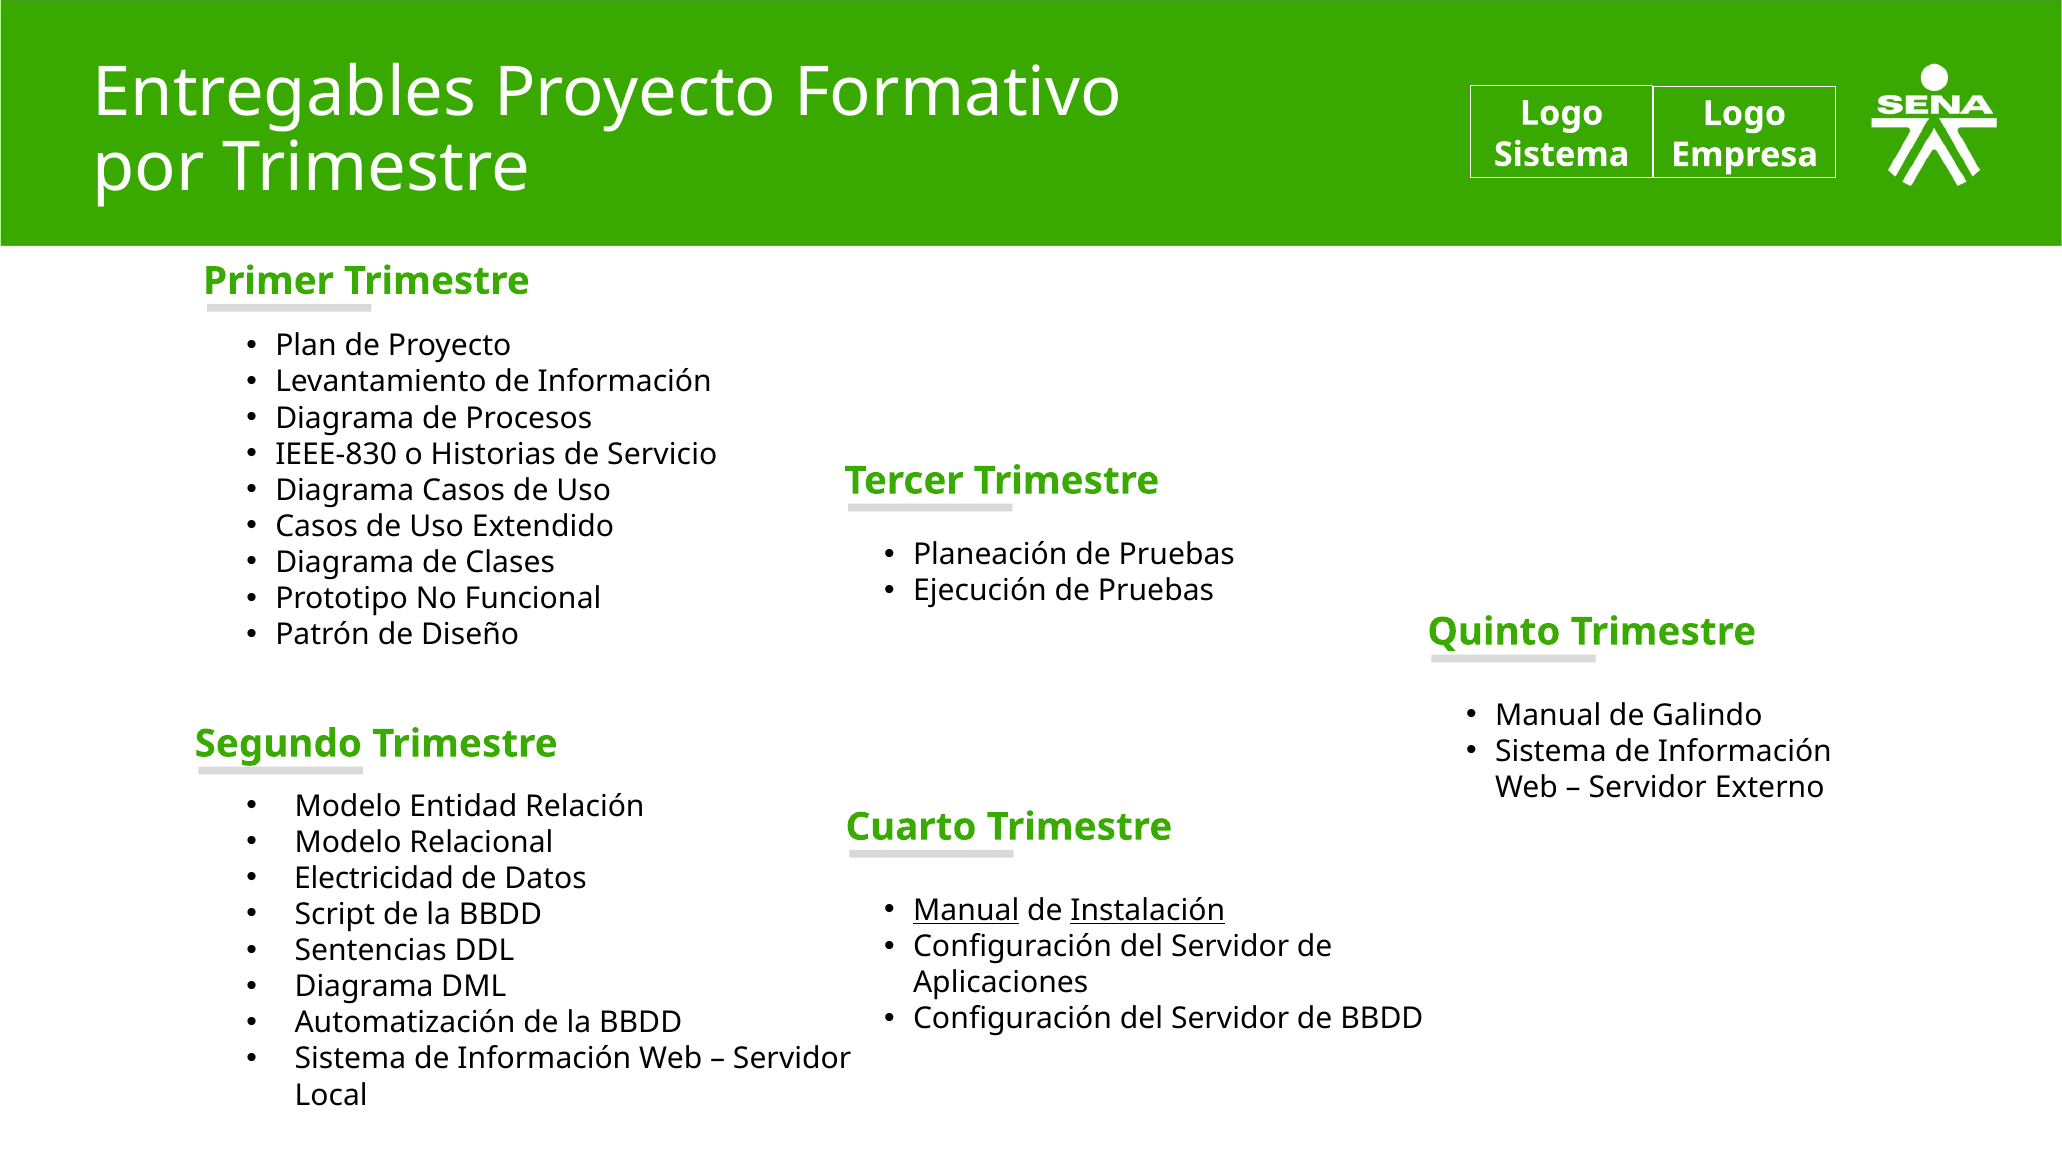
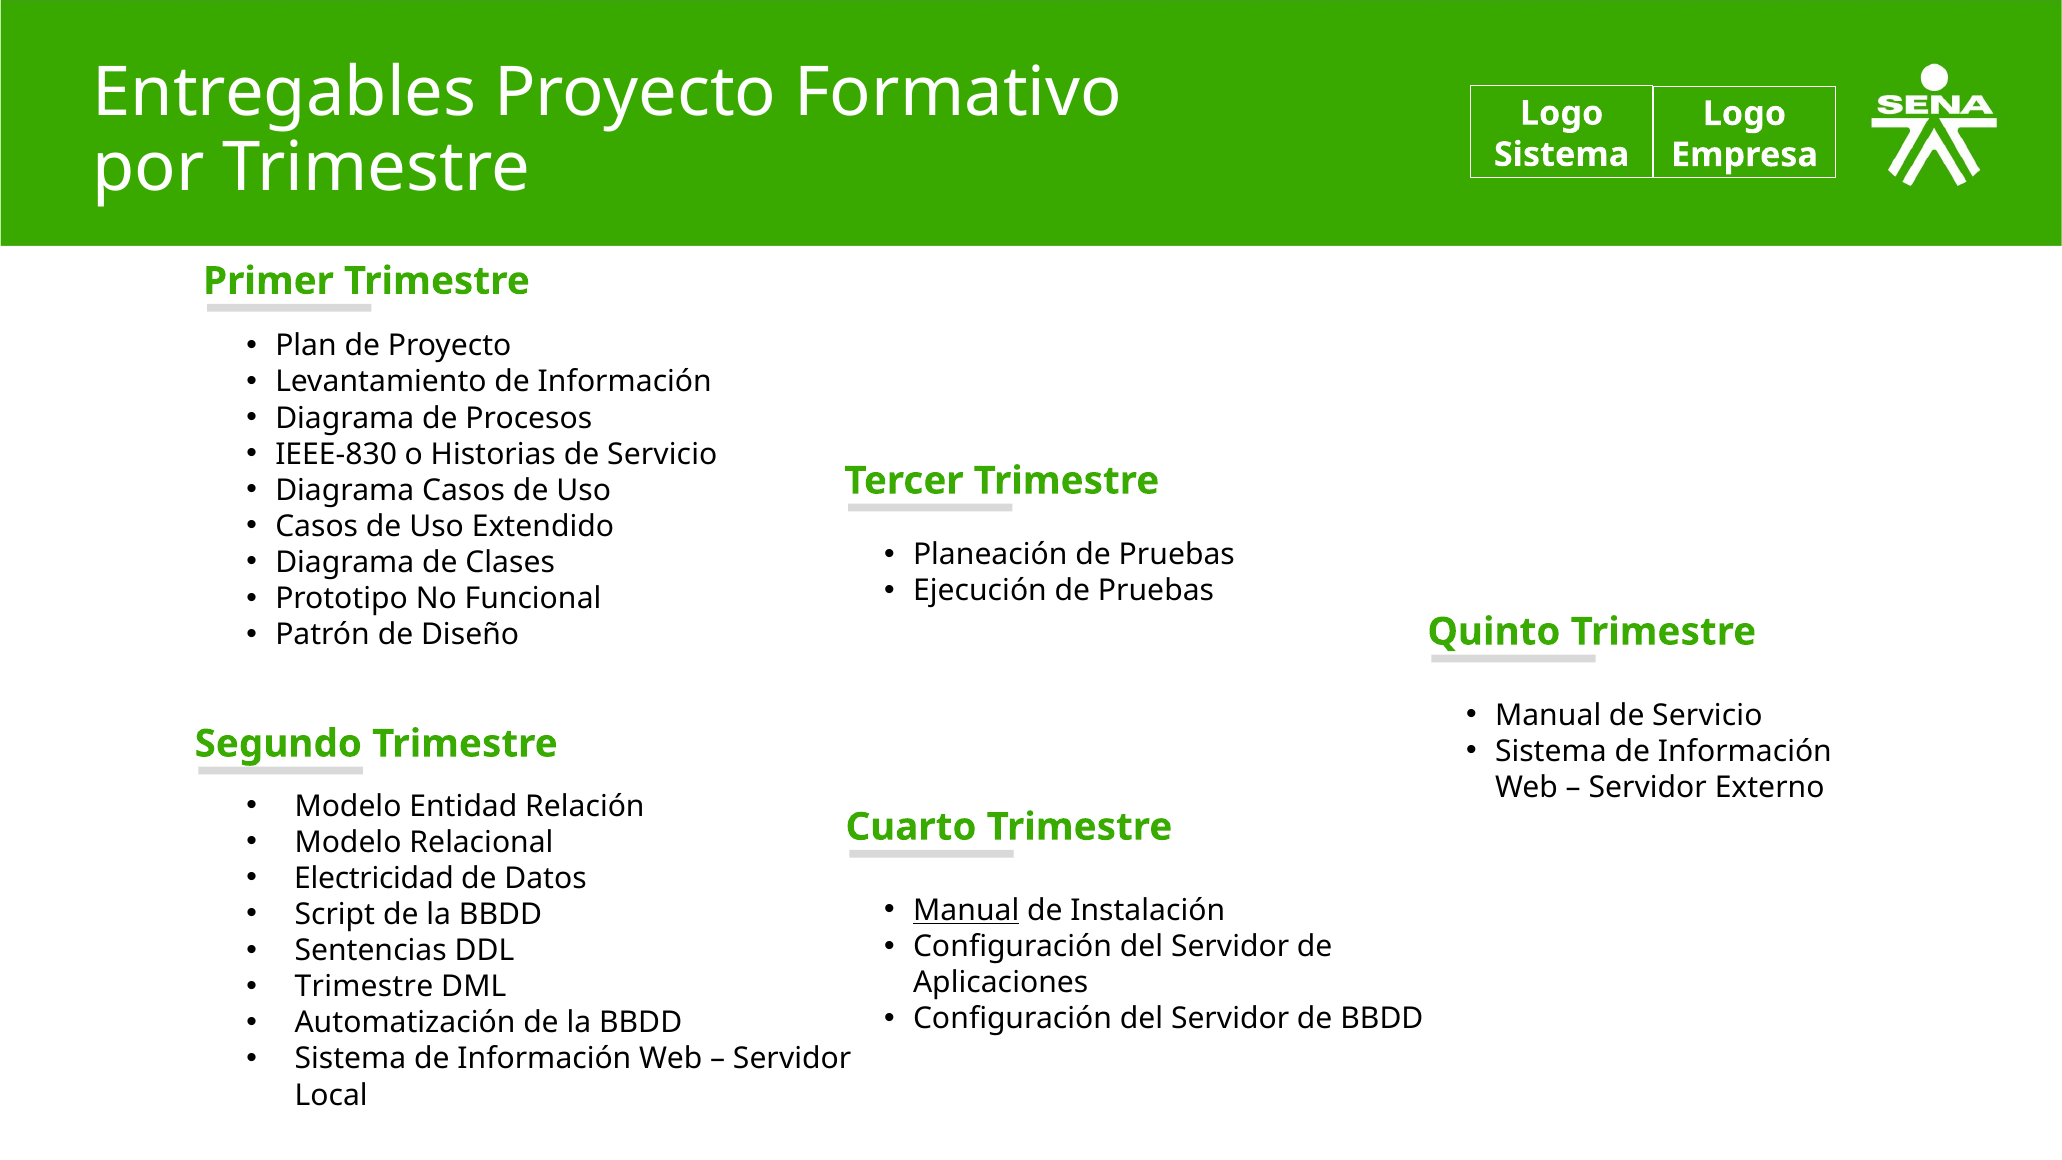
Manual de Galindo: Galindo -> Servicio (1707, 715)
Instalación underline: present -> none (1148, 910)
Diagrama: Diagrama -> Trimestre (364, 987)
